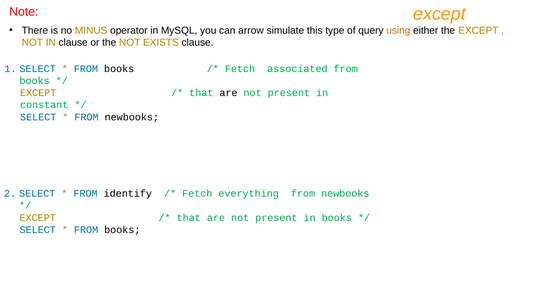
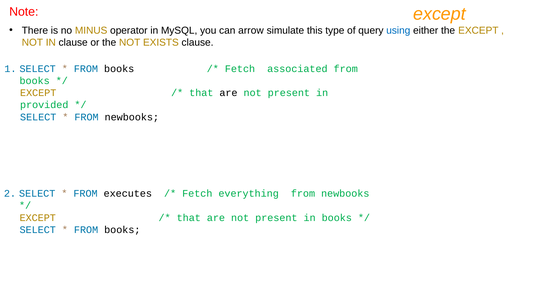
using colour: orange -> blue (398, 30)
constant: constant -> provided (44, 105)
identify: identify -> executes (128, 194)
